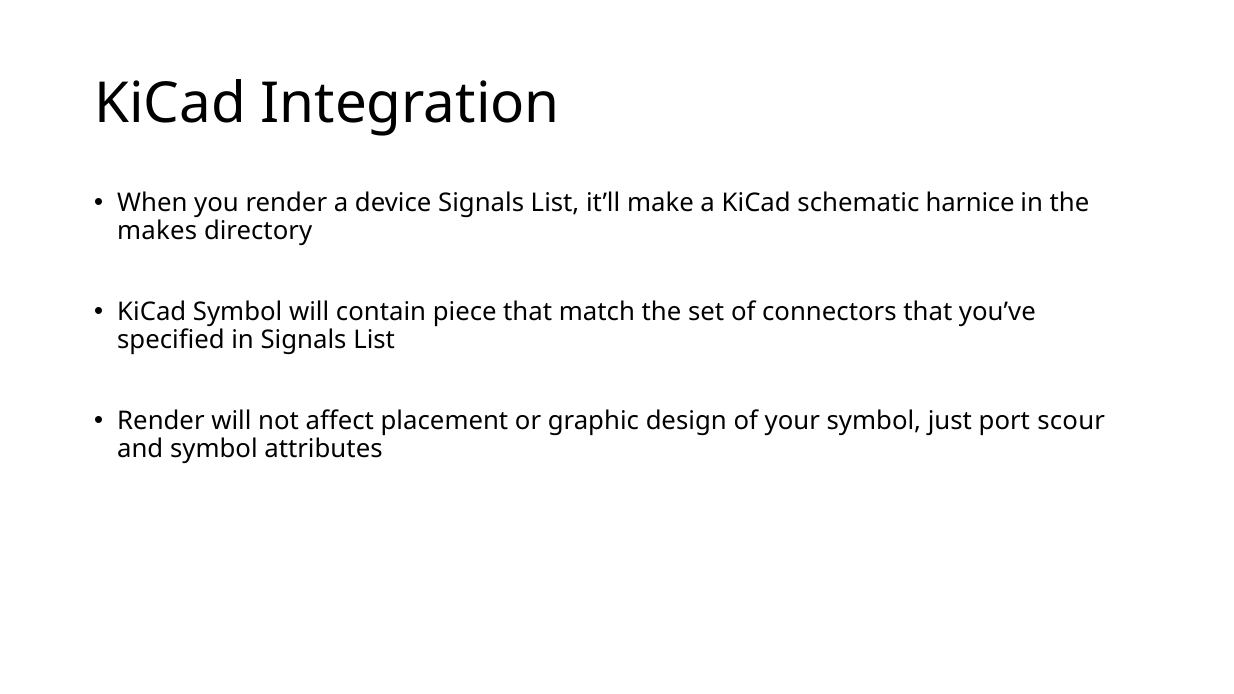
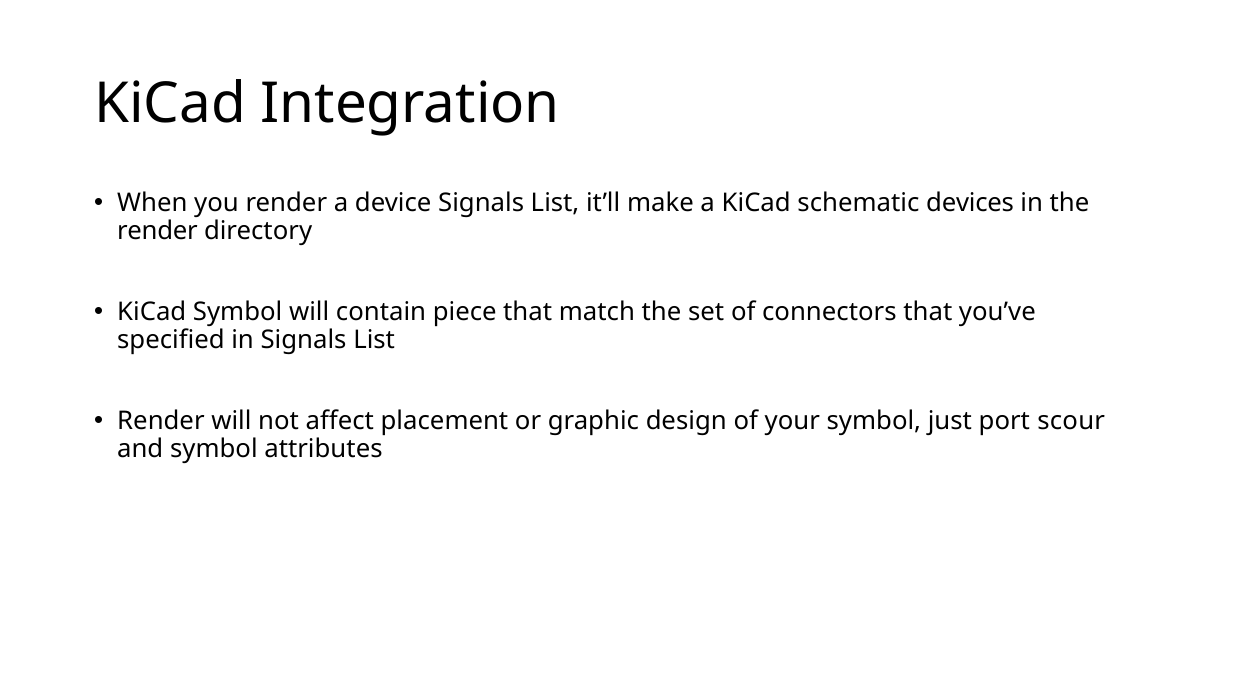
harnice: harnice -> devices (970, 203)
makes: makes -> render (157, 231)
